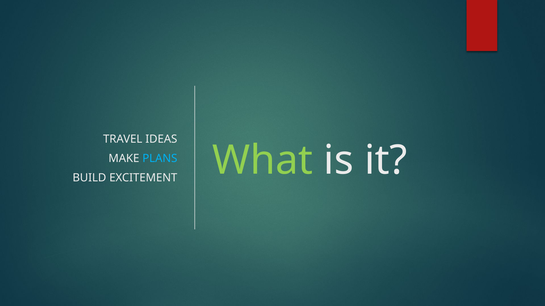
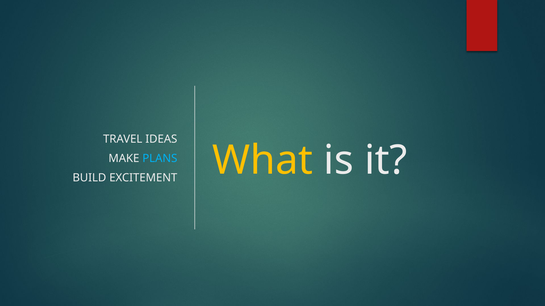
What colour: light green -> yellow (263, 161)
